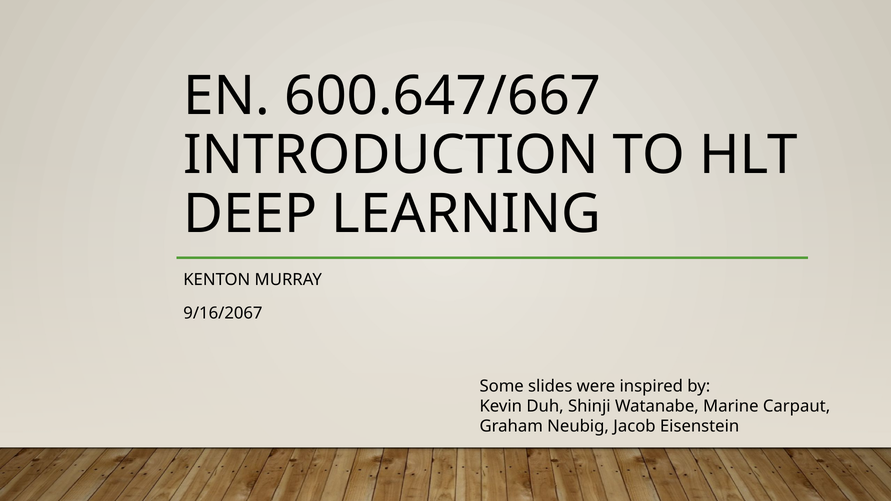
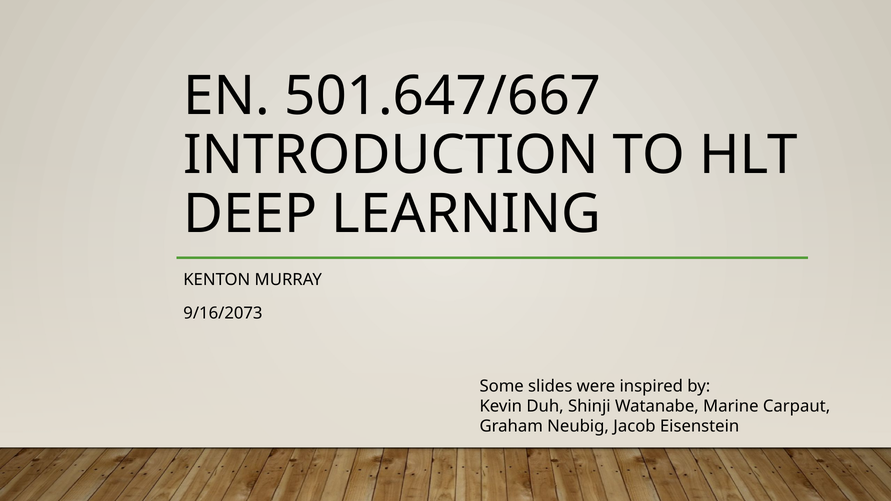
600.647/667: 600.647/667 -> 501.647/667 (443, 96)
9/16/2067: 9/16/2067 -> 9/16/2073 (223, 313)
